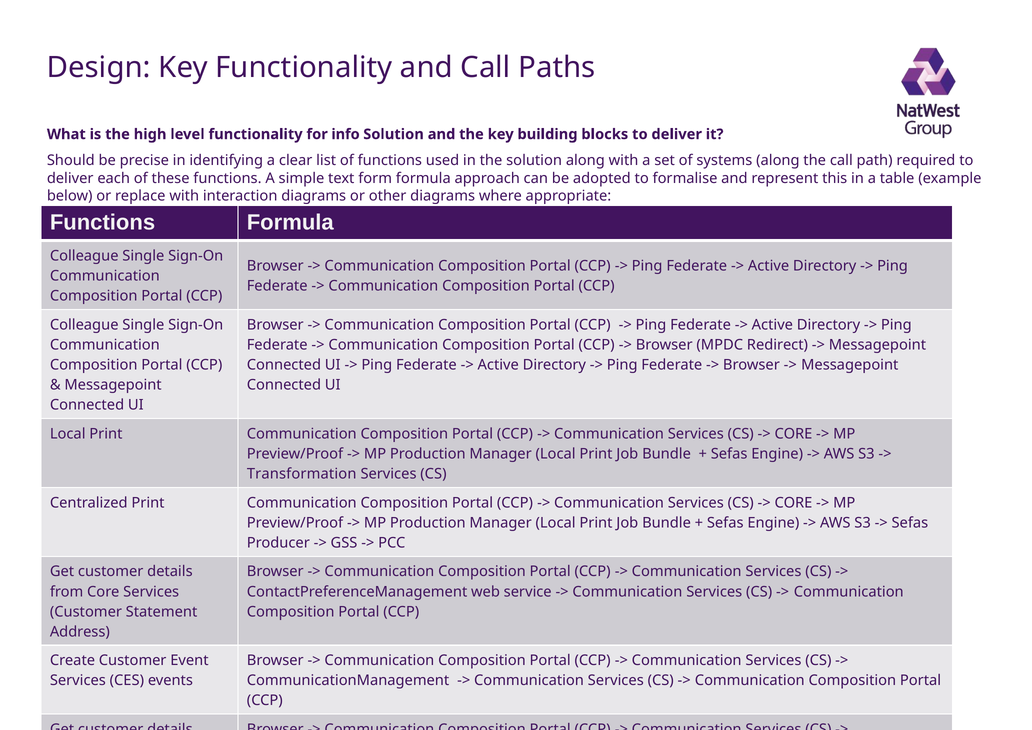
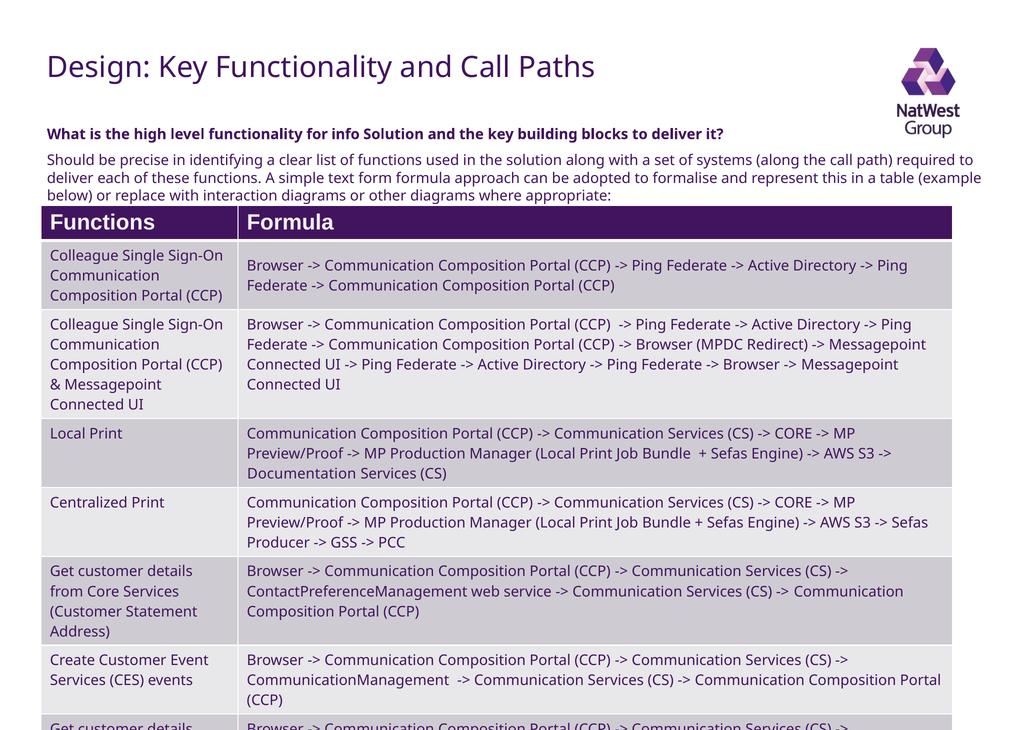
Transformation: Transformation -> Documentation (302, 474)
